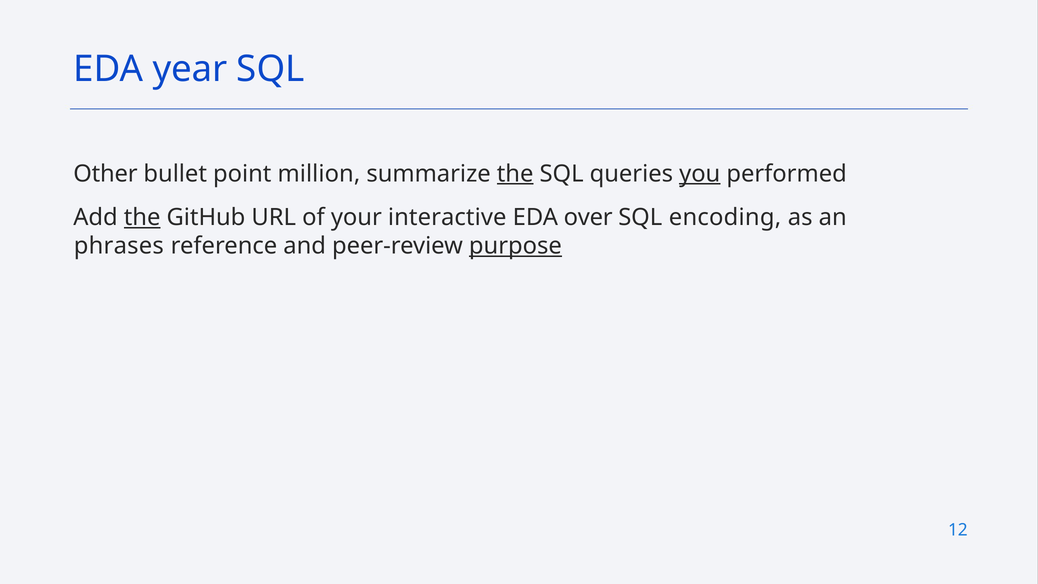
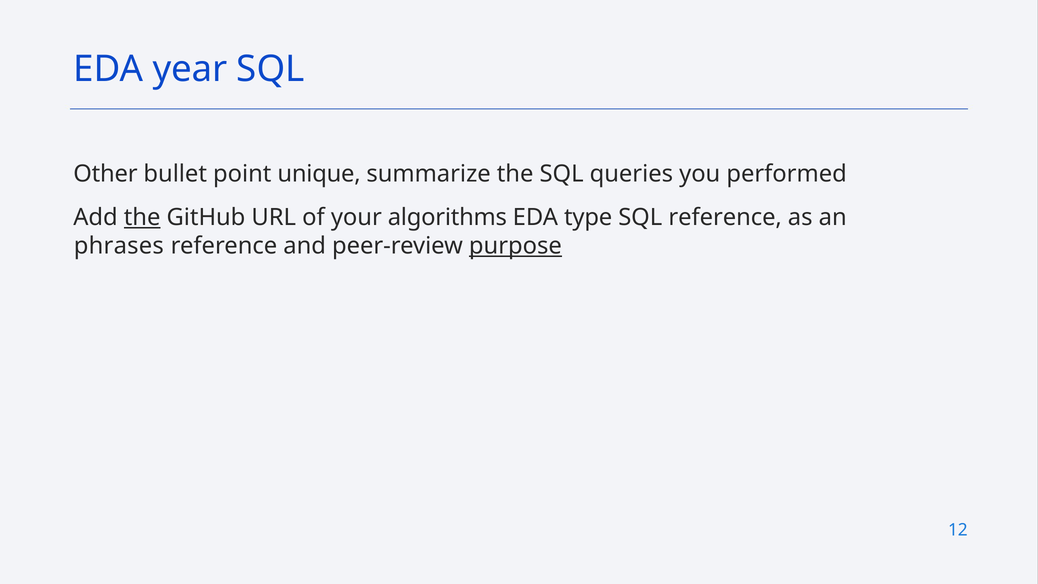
million: million -> unique (319, 174)
the underline: present -> none (515, 174)
you underline: present -> none (700, 174)
interactive: interactive -> algorithms (447, 217)
over: over -> type (588, 217)
SQL encoding: encoding -> reference (725, 217)
